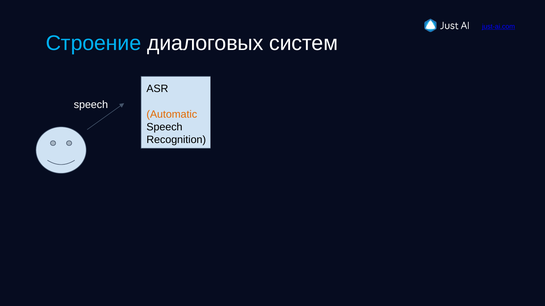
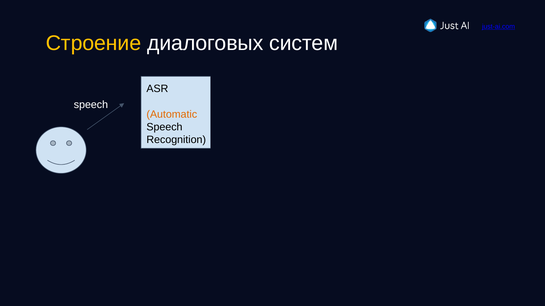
Строение colour: light blue -> yellow (93, 43)
